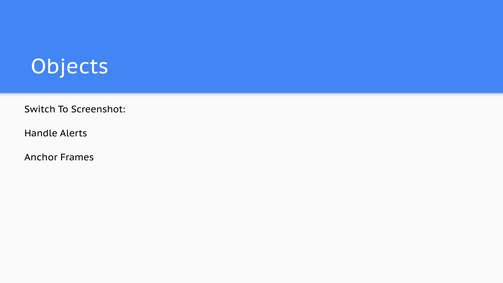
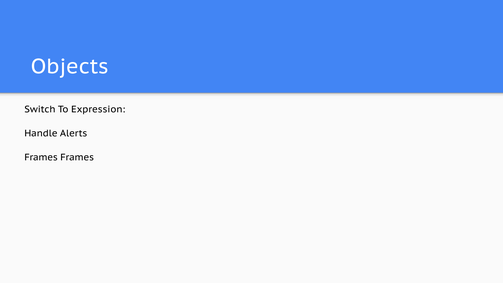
Screenshot: Screenshot -> Expression (98, 109)
Anchor: Anchor -> Frames (41, 157)
